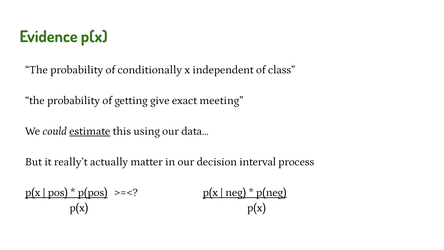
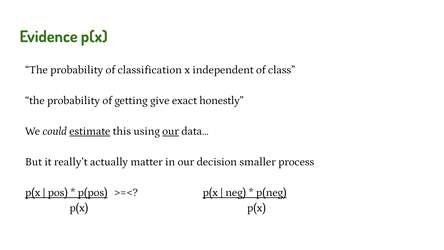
conditionally: conditionally -> classification (150, 70)
meeting: meeting -> honestly (222, 100)
our underline: none -> present (171, 131)
interval: interval -> smaller (258, 162)
